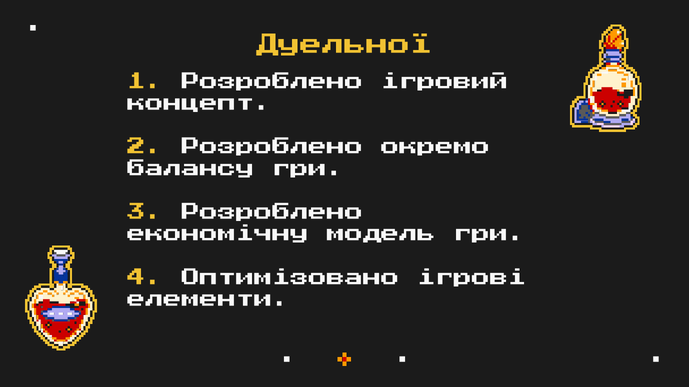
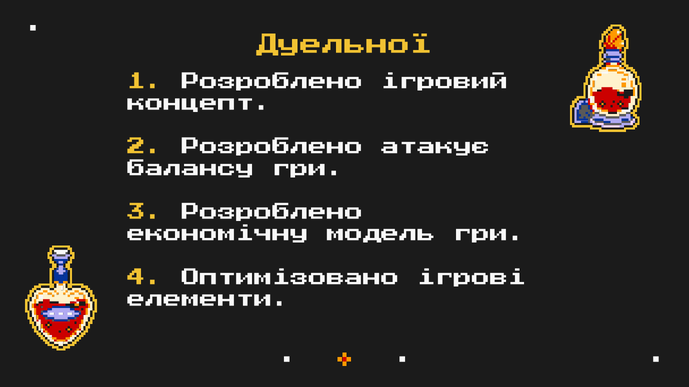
окремо: окремо -> атакує (436, 150)
